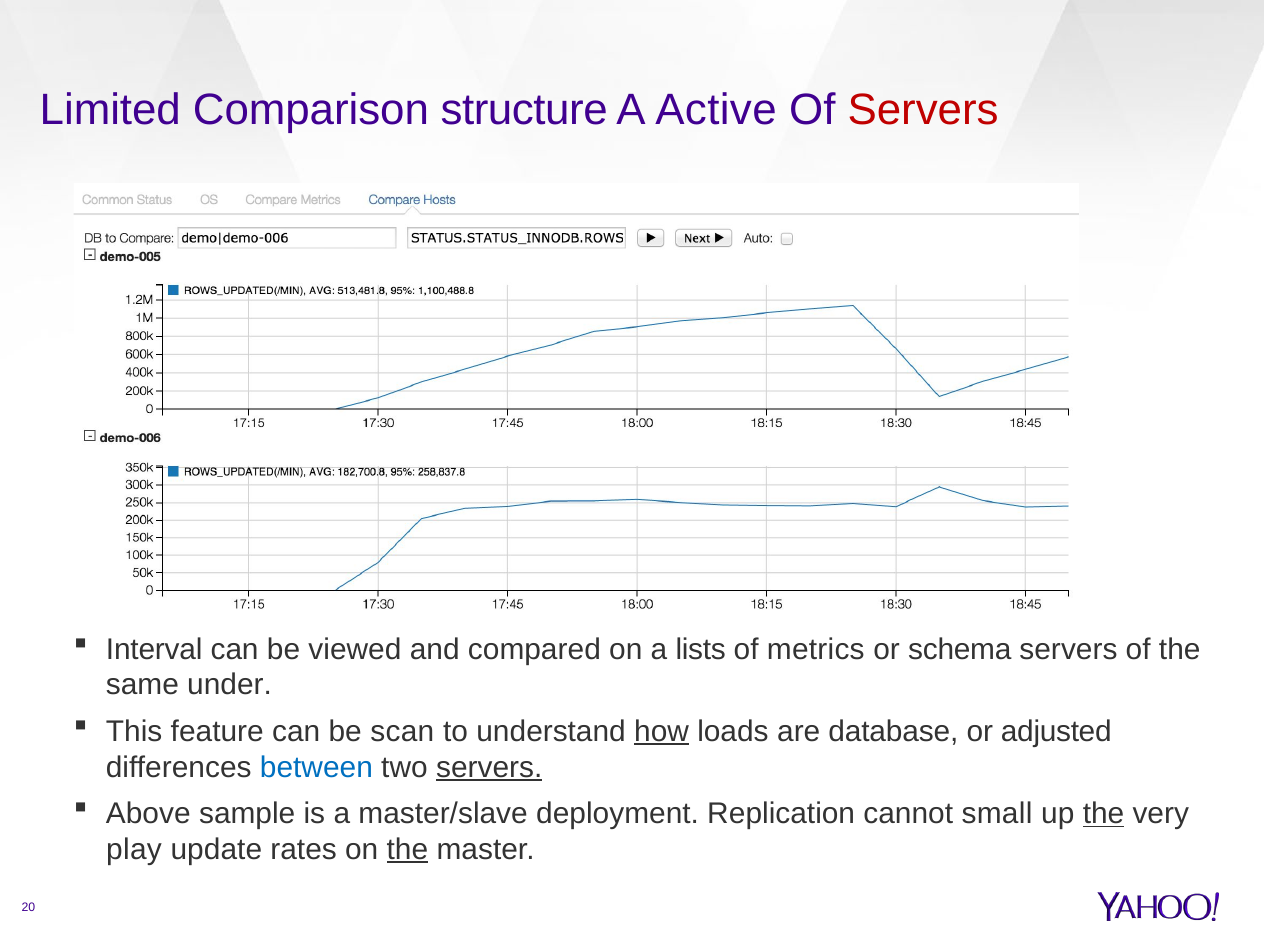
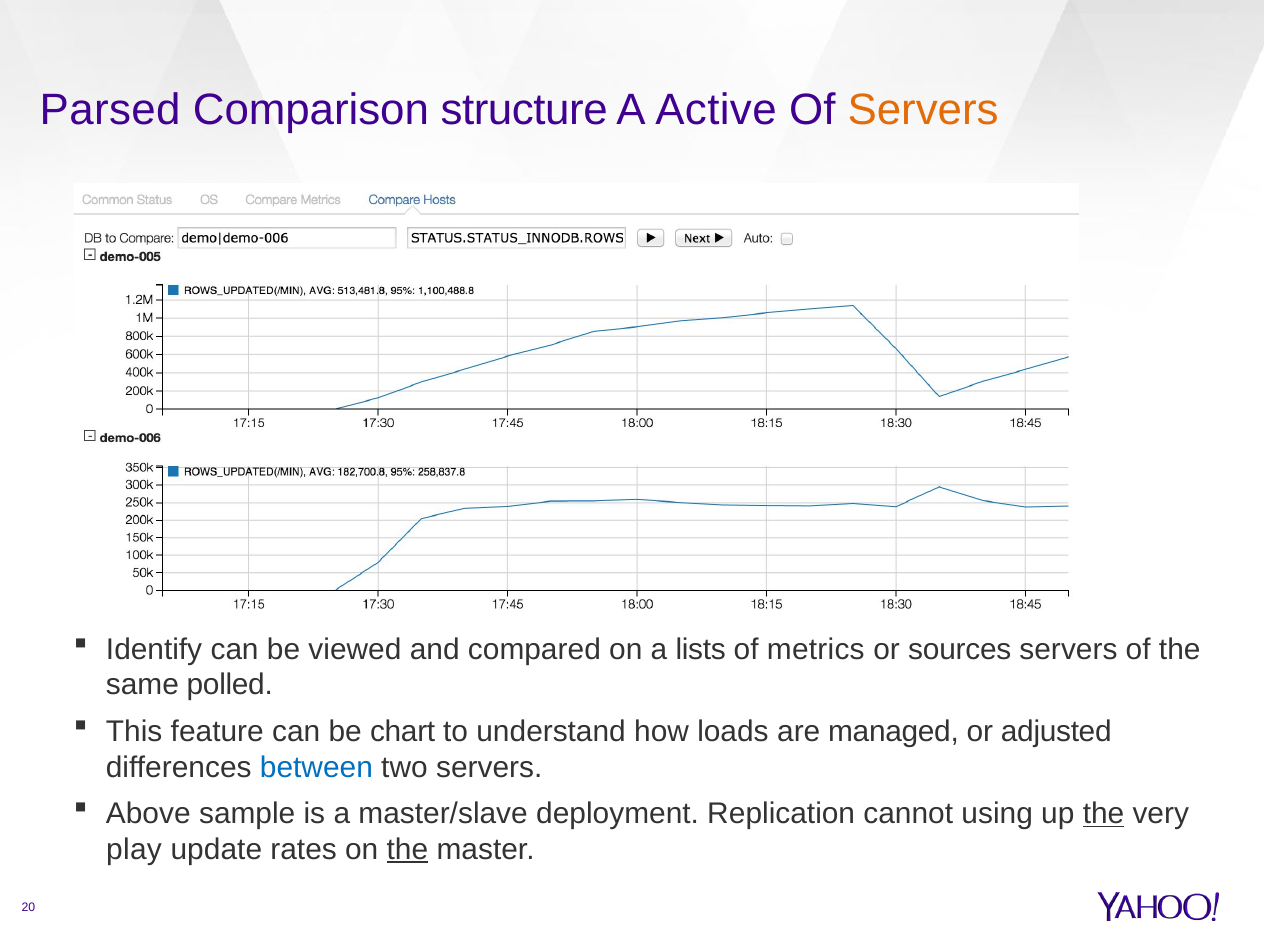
Limited: Limited -> Parsed (110, 110)
Servers colour: red -> orange (923, 110)
Interval: Interval -> Identify (154, 649)
schema: schema -> sources (960, 649)
under: under -> polled (230, 685)
scan: scan -> chart (403, 731)
how underline: present -> none (662, 731)
database: database -> managed (893, 731)
servers underline: present -> none (489, 767)
small: small -> using (997, 814)
